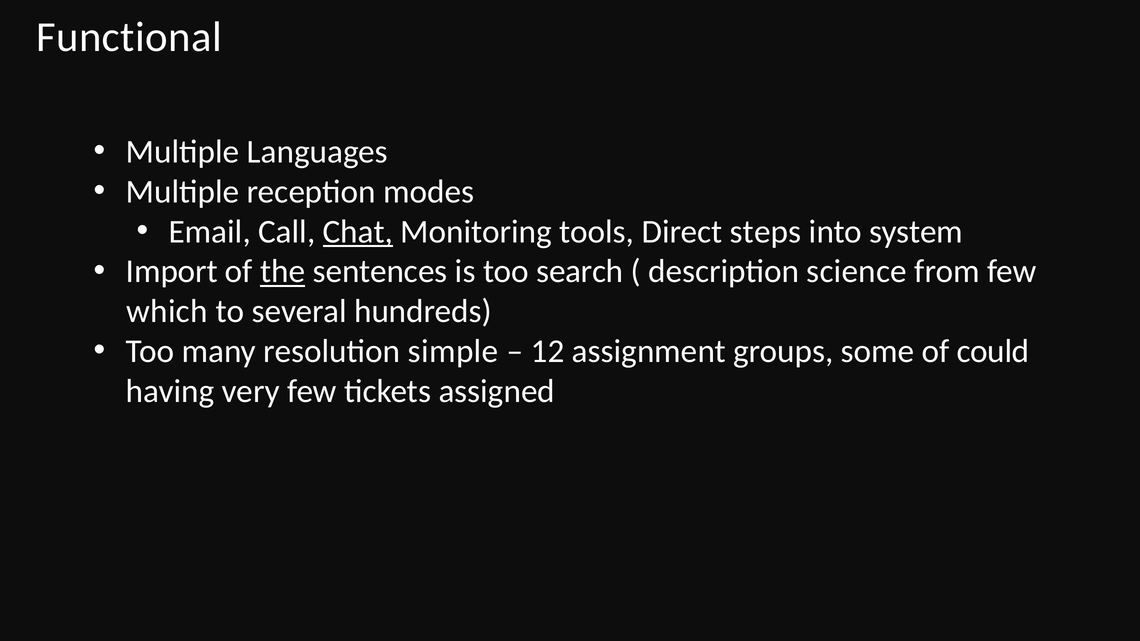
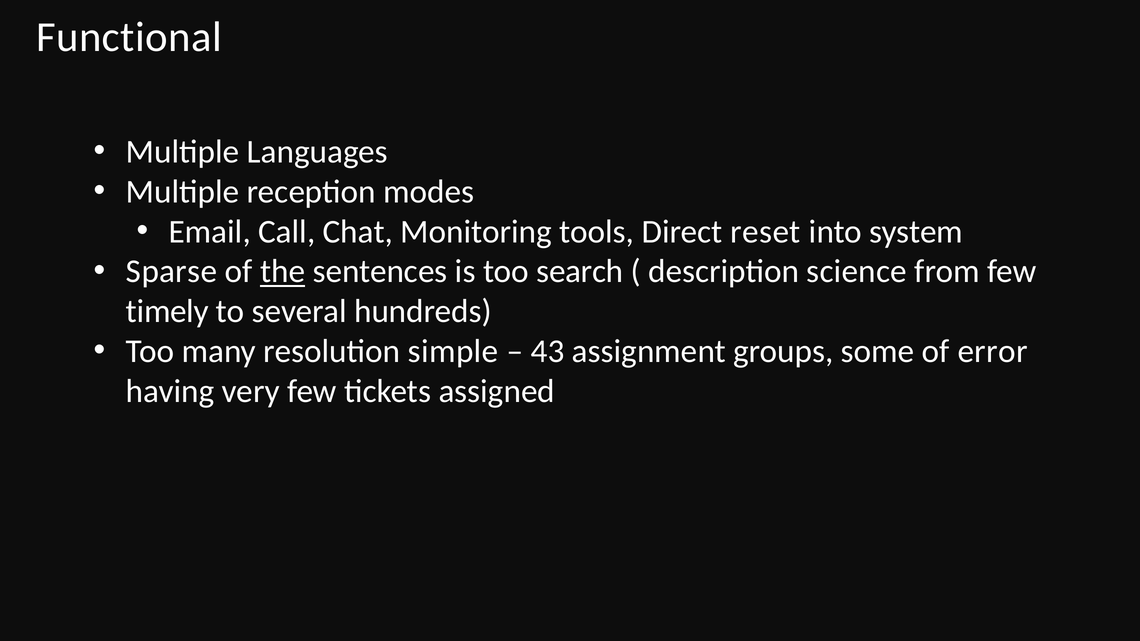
Chat underline: present -> none (358, 232)
steps: steps -> reset (765, 232)
Import: Import -> Sparse (172, 272)
which: which -> timely (167, 311)
12: 12 -> 43 (548, 351)
could: could -> error (993, 351)
